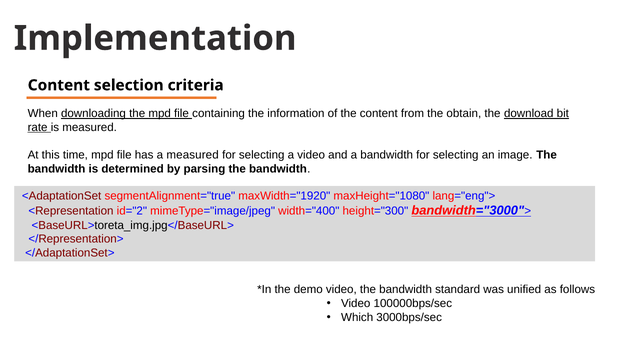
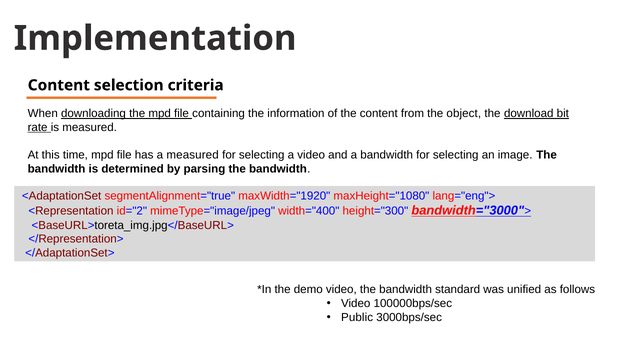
obtain: obtain -> object (464, 113)
Which: Which -> Public (357, 317)
